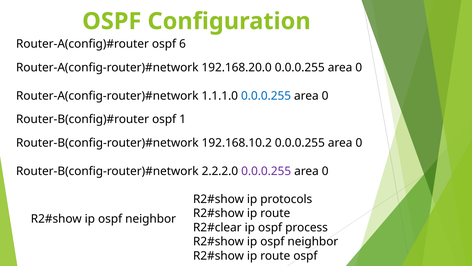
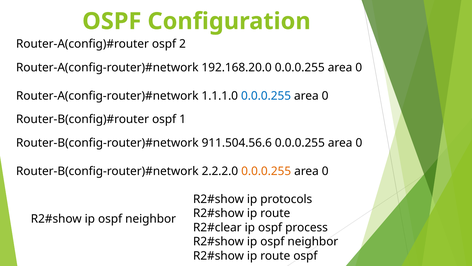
6: 6 -> 2 (183, 44)
192.168.10.2: 192.168.10.2 -> 911.504.56.6 (237, 143)
0.0.0.255 colour: purple -> orange (266, 171)
